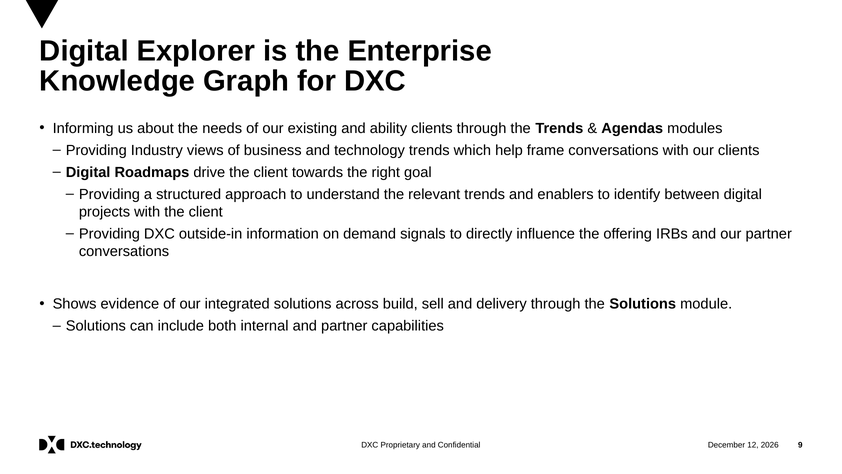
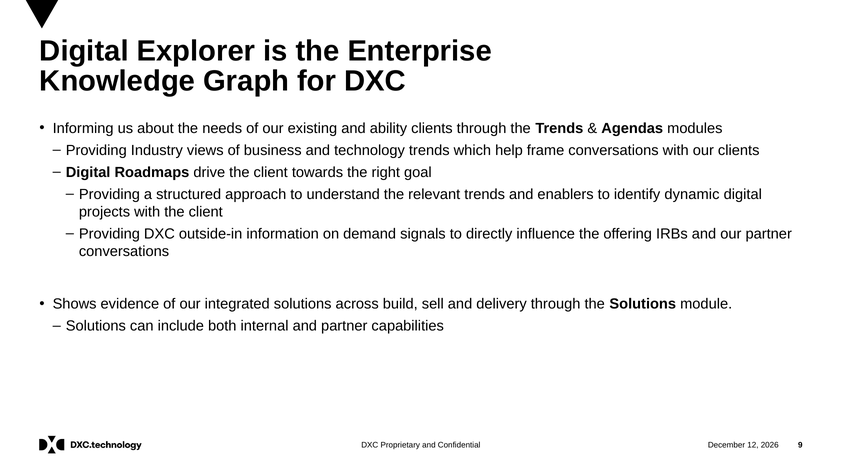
between: between -> dynamic (692, 194)
